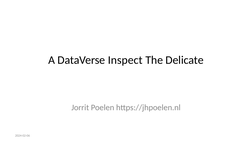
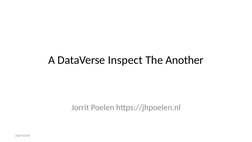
Delicate: Delicate -> Another (185, 60)
